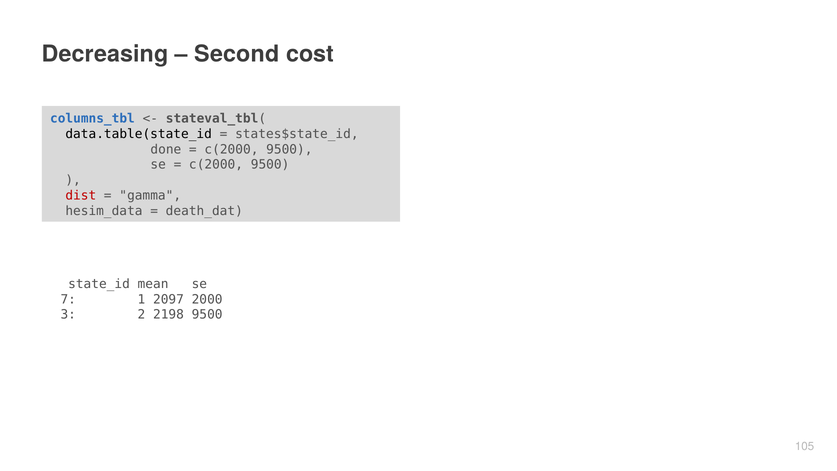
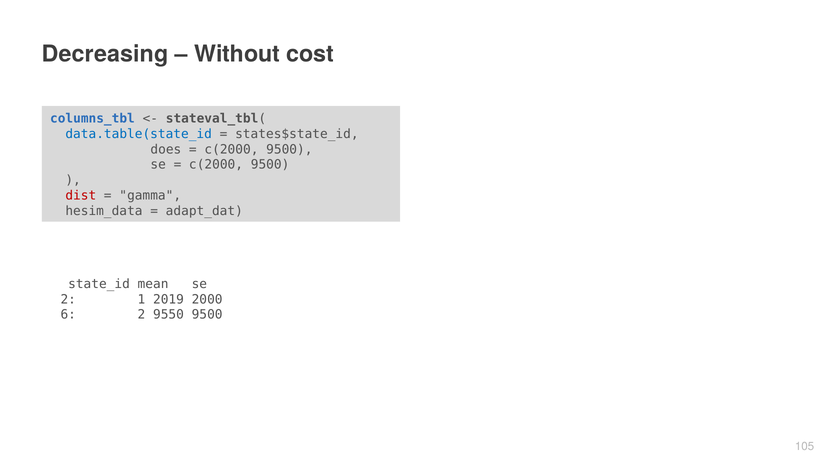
Second: Second -> Without (237, 54)
data.table(state_id colour: black -> blue (139, 134)
done: done -> does (166, 149)
death_dat: death_dat -> adapt_dat (204, 211)
7: 7 -> 2 (68, 299)
2097: 2097 -> 2019 (168, 299)
3: 3 -> 6 (68, 315)
2198: 2198 -> 9550 (168, 315)
